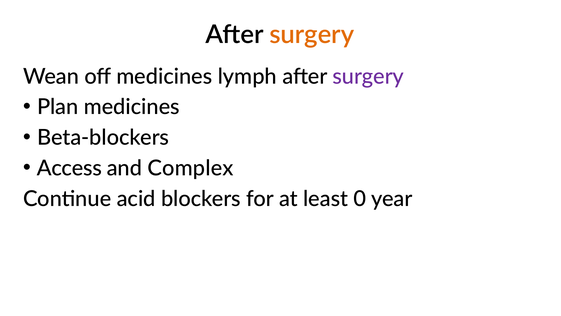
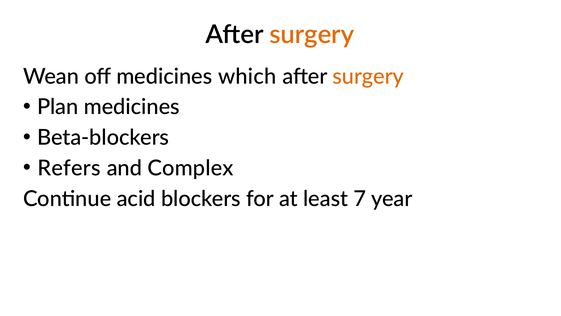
lymph: lymph -> which (247, 76)
surgery colour: purple -> orange (368, 76)
Access: Access -> Refers (69, 168)
0: 0 -> 7 (360, 199)
